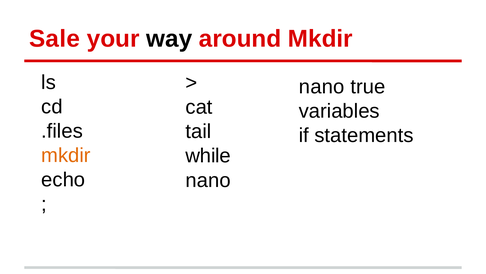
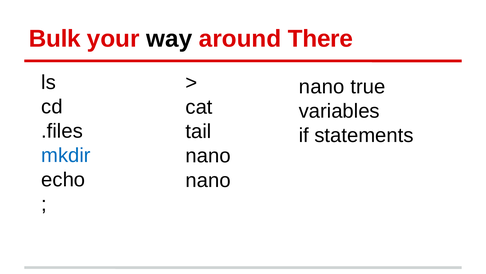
Sale: Sale -> Bulk (55, 39)
around Mkdir: Mkdir -> There (320, 39)
mkdir colour: orange -> blue (66, 155)
while: while -> nano (208, 156)
